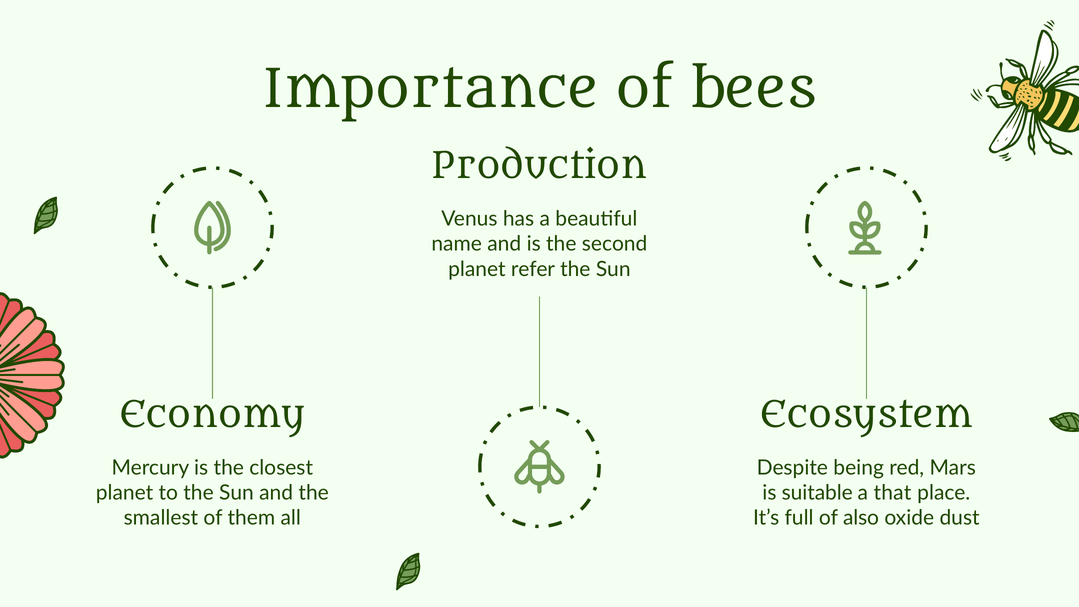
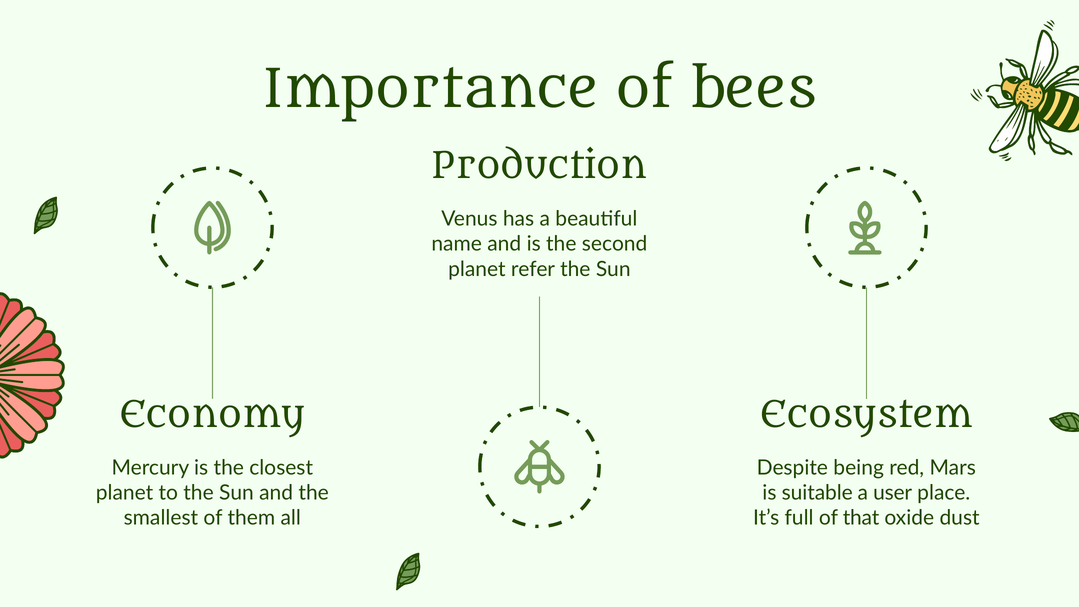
that: that -> user (893, 493)
also: also -> that (861, 518)
